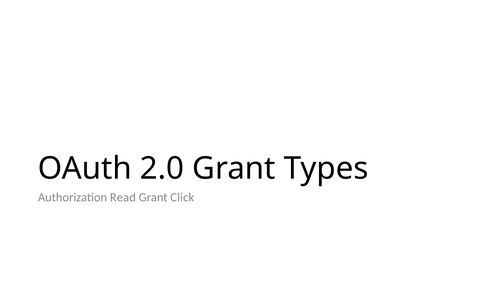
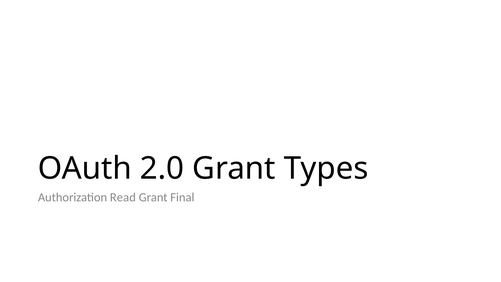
Click: Click -> Final (182, 197)
